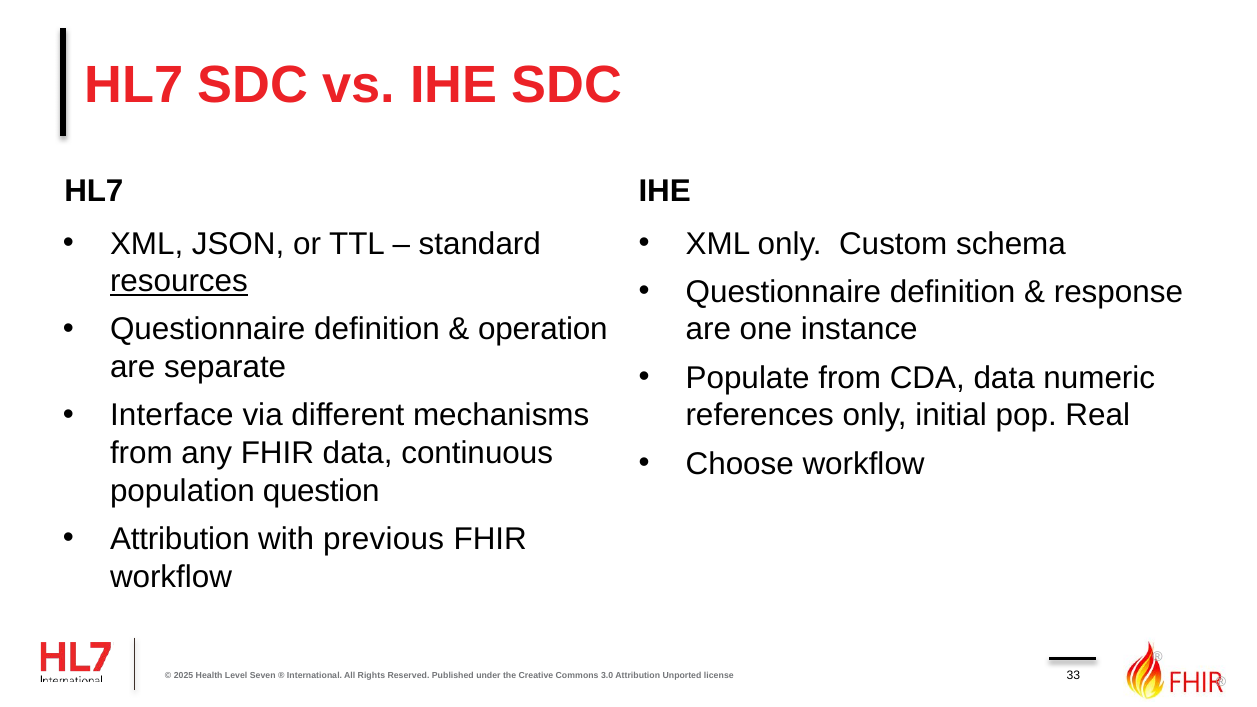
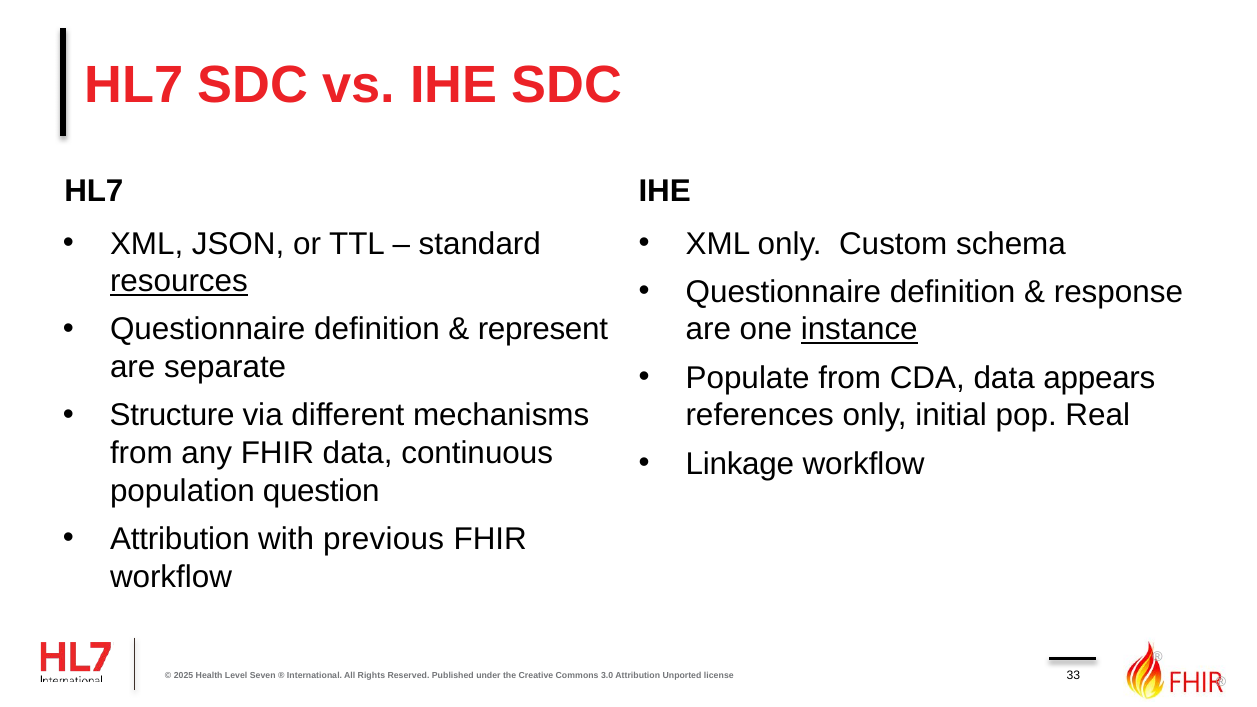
operation: operation -> represent (543, 330)
instance underline: none -> present (859, 330)
numeric: numeric -> appears (1099, 378)
Interface: Interface -> Structure (172, 416)
Choose: Choose -> Linkage (740, 464)
